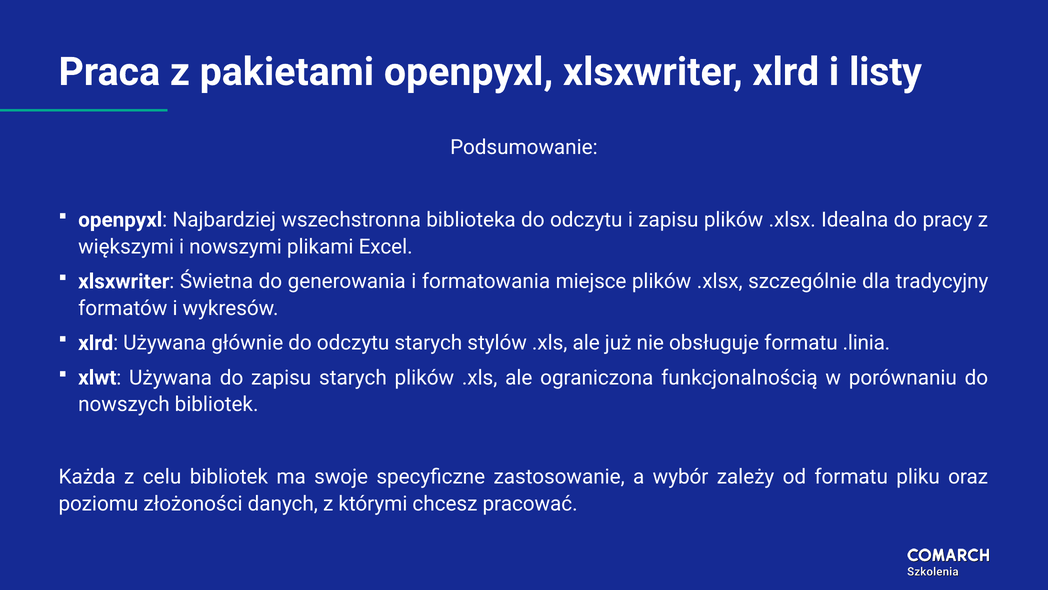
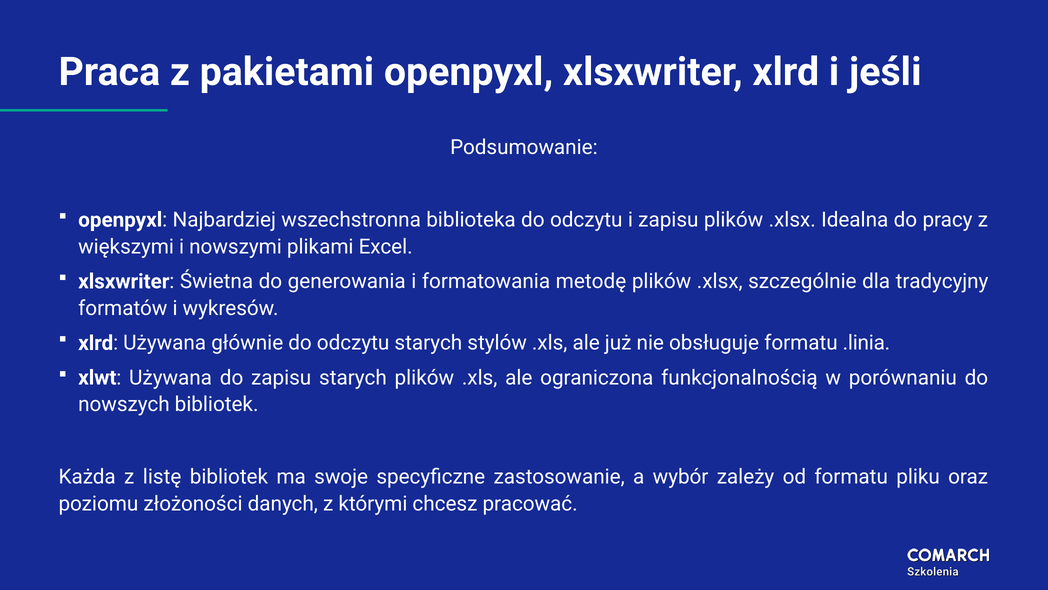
listy: listy -> jeśli (885, 72)
miejsce: miejsce -> metodę (591, 281)
celu: celu -> listę (162, 477)
